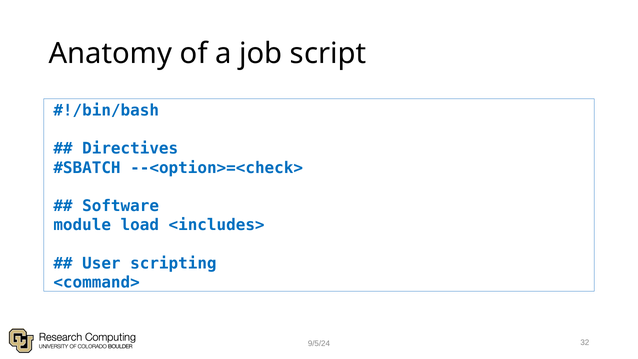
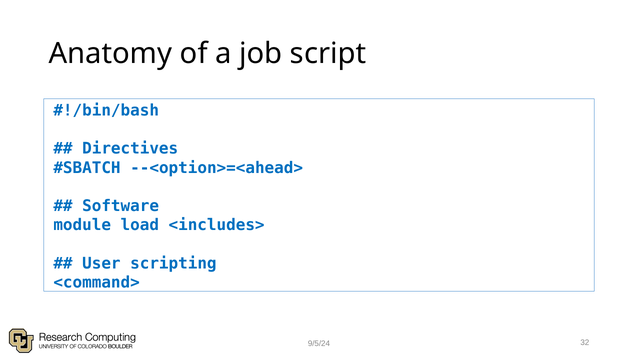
--<option>=<check>: --<option>=<check> -> --<option>=<ahead> (217, 168)
